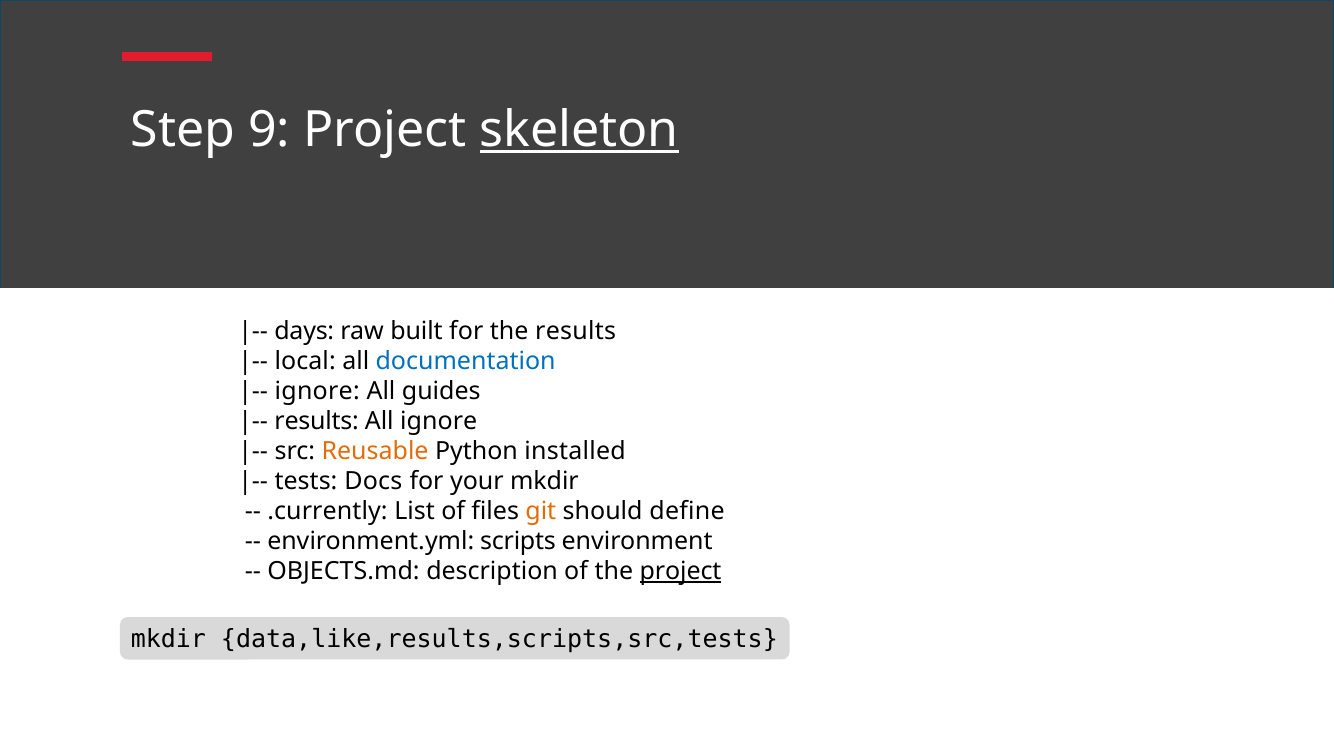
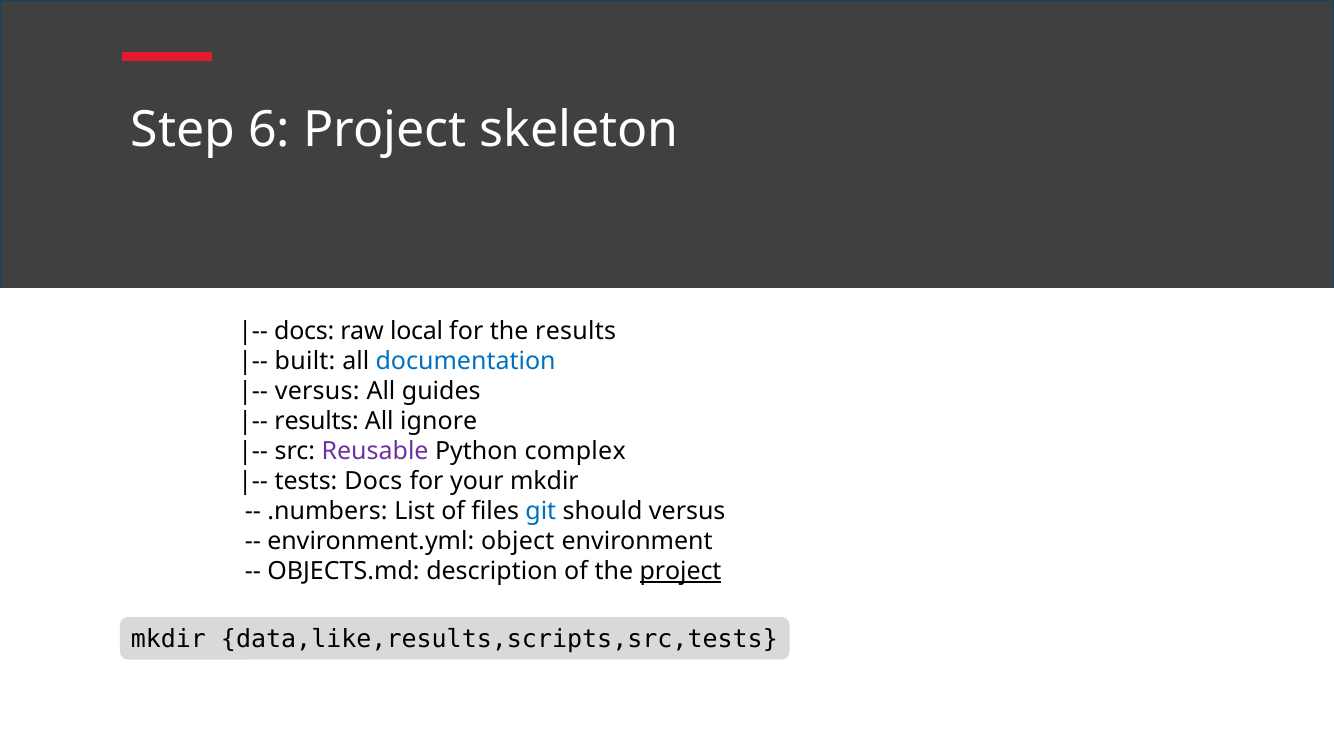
9: 9 -> 6 (269, 130)
skeleton underline: present -> none (579, 130)
days: days -> docs (304, 331)
built: built -> local (417, 331)
local: local -> built (305, 361)
ignore: ignore -> versus (317, 391)
Reusable colour: orange -> purple (375, 451)
installed: installed -> complex (575, 451)
.currently: .currently -> .numbers (327, 511)
git colour: orange -> blue (541, 511)
should define: define -> versus (687, 511)
scripts: scripts -> object (518, 541)
